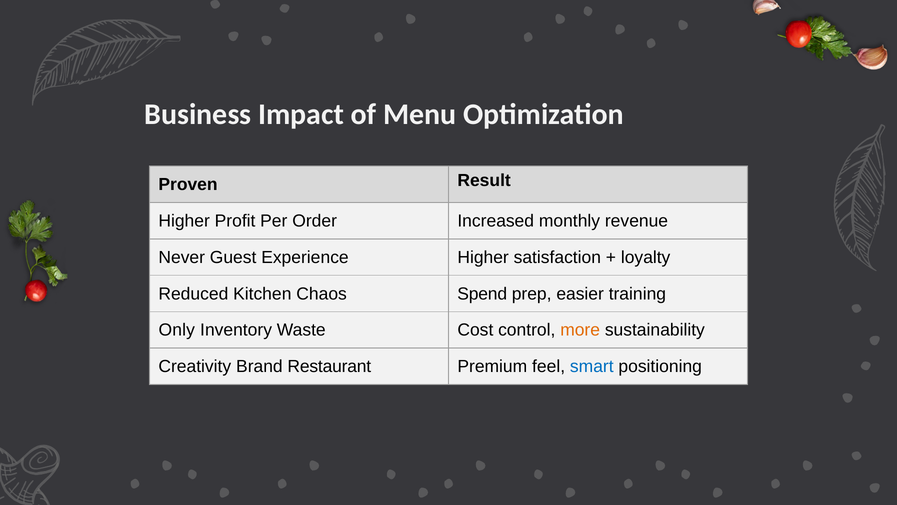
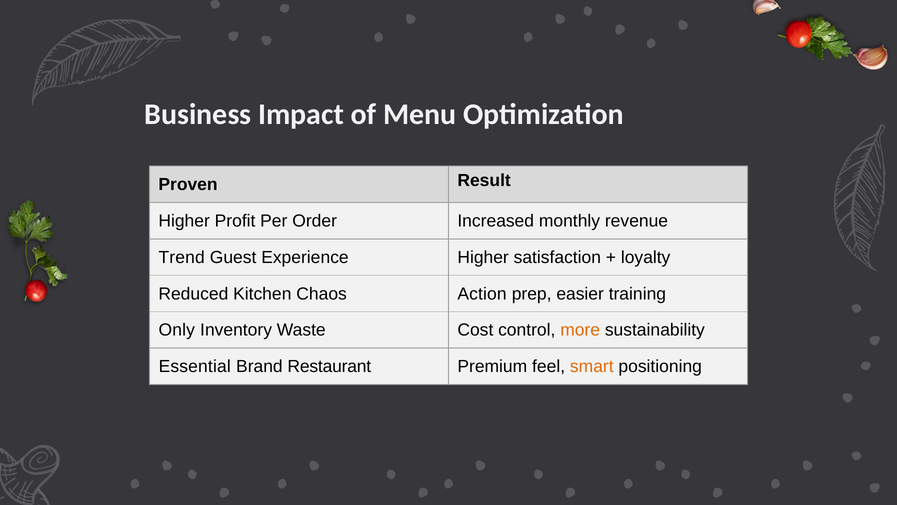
Never: Never -> Trend (182, 257)
Spend: Spend -> Action (482, 294)
Creativity: Creativity -> Essential (195, 366)
smart colour: blue -> orange (592, 366)
